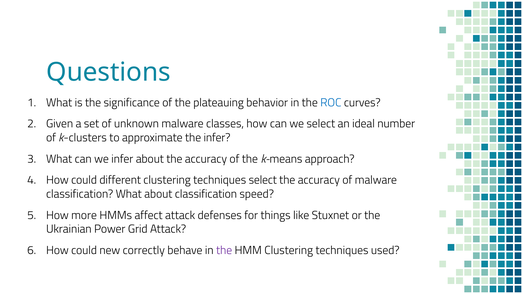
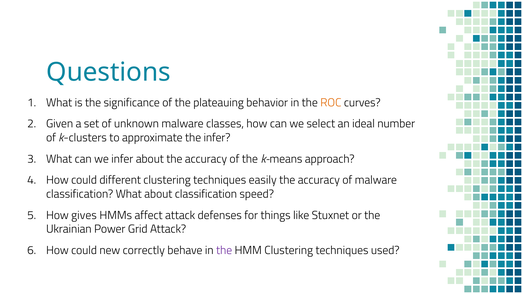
ROC colour: blue -> orange (331, 103)
techniques select: select -> easily (263, 180)
more: more -> gives (84, 215)
